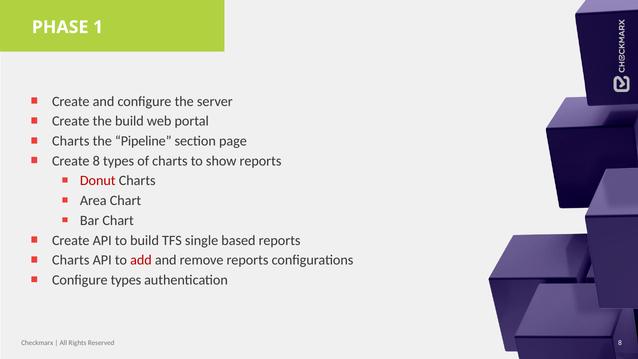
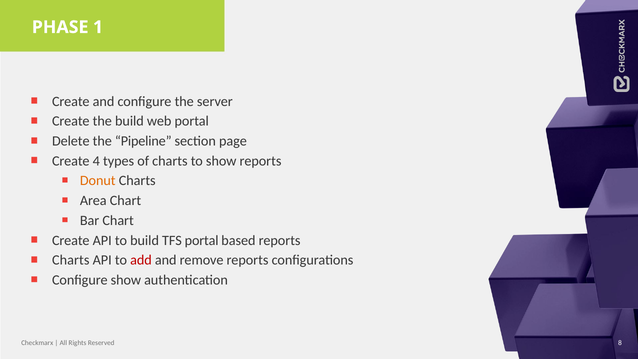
Charts: Charts -> Delete (71, 141)
Create 8: 8 -> 4 (96, 161)
Donut colour: red -> orange (98, 181)
TFS single: single -> portal (202, 240)
Configure types: types -> show (126, 280)
